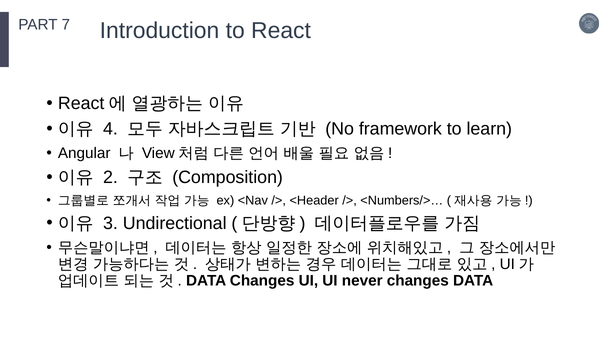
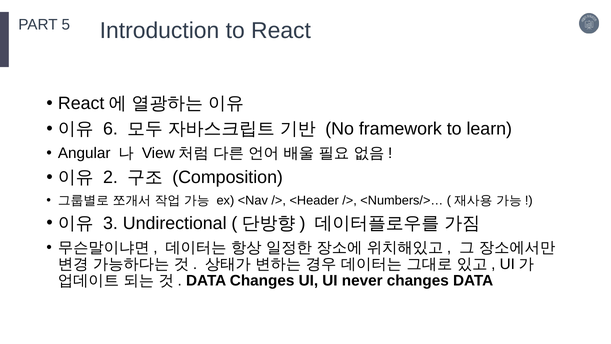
7: 7 -> 5 (66, 24)
4: 4 -> 6 (110, 129)
